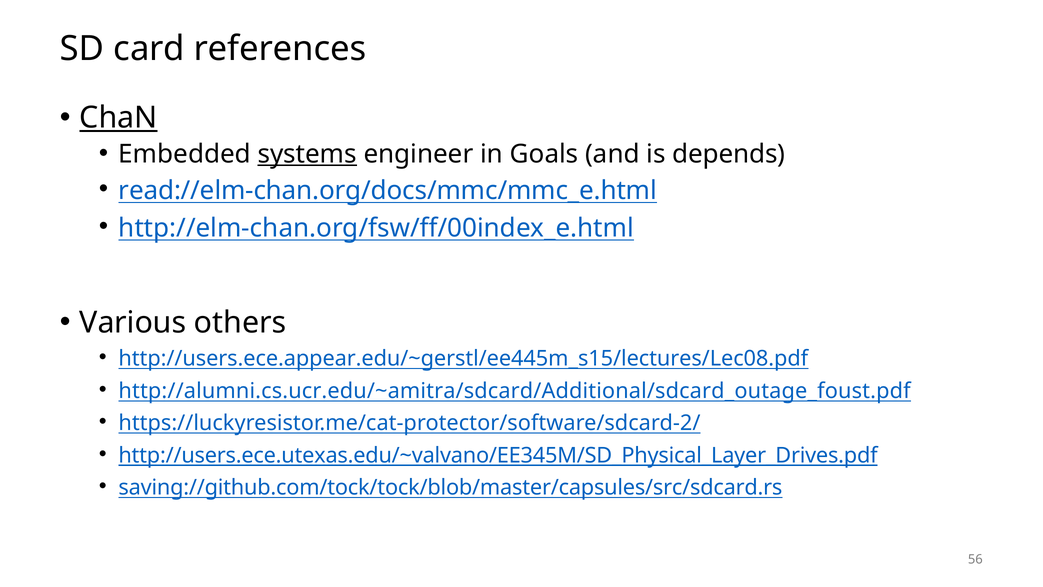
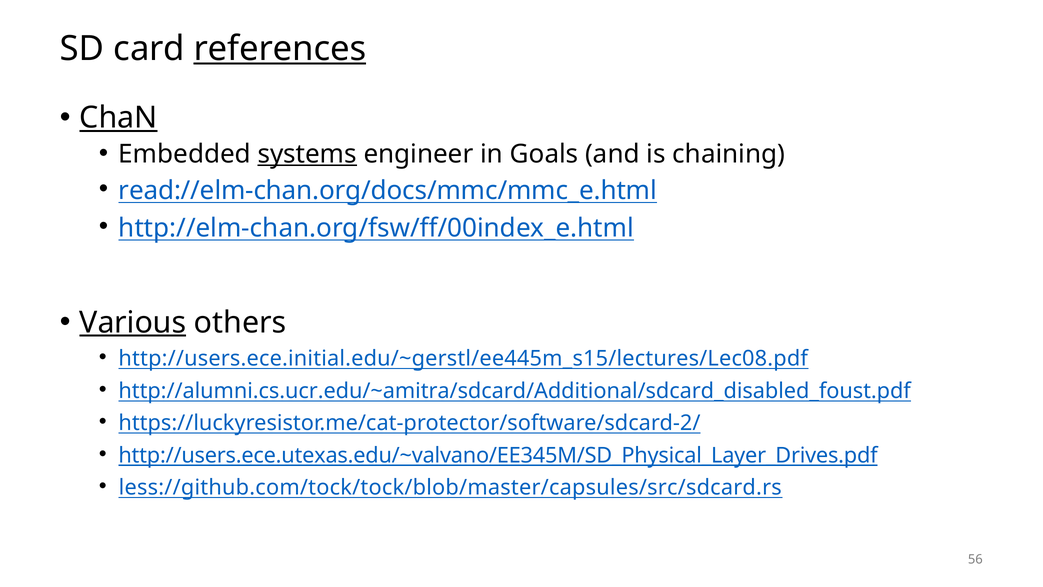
references underline: none -> present (280, 49)
depends: depends -> chaining (729, 154)
Various underline: none -> present (133, 322)
http://users.ece.appear.edu/~gerstl/ee445m_s15/lectures/Lec08.pdf: http://users.ece.appear.edu/~gerstl/ee445m_s15/lectures/Lec08.pdf -> http://users.ece.initial.edu/~gerstl/ee445m_s15/lectures/Lec08.pdf (463, 359)
http://alumni.cs.ucr.edu/~amitra/sdcard/Additional/sdcard_outage_foust.pdf: http://alumni.cs.ucr.edu/~amitra/sdcard/Additional/sdcard_outage_foust.pdf -> http://alumni.cs.ucr.edu/~amitra/sdcard/Additional/sdcard_disabled_foust.pdf (515, 391)
saving://github.com/tock/tock/blob/master/capsules/src/sdcard.rs: saving://github.com/tock/tock/blob/master/capsules/src/sdcard.rs -> less://github.com/tock/tock/blob/master/capsules/src/sdcard.rs (450, 487)
